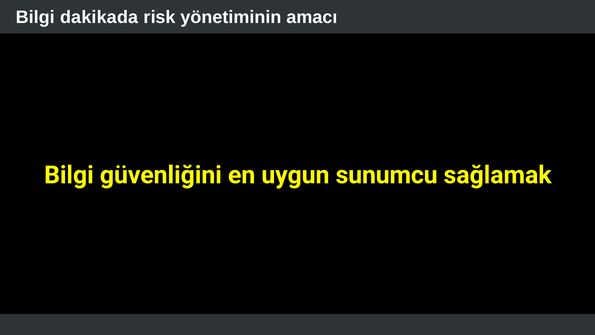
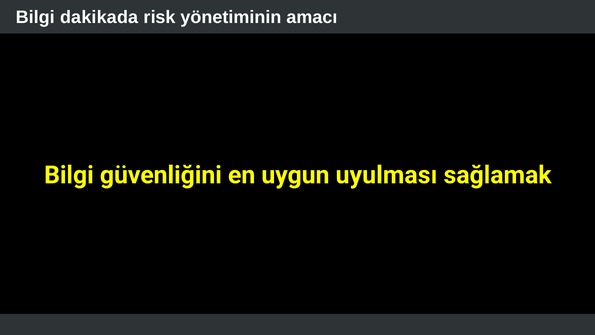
sunumcu: sunumcu -> uyulması (386, 175)
